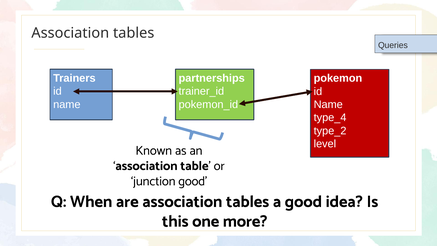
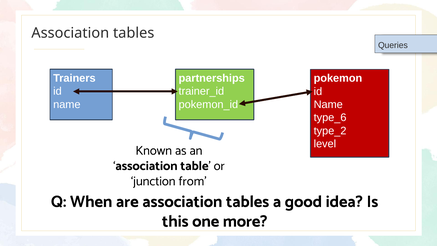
type_4: type_4 -> type_6 (330, 118)
junction good: good -> from (193, 181)
